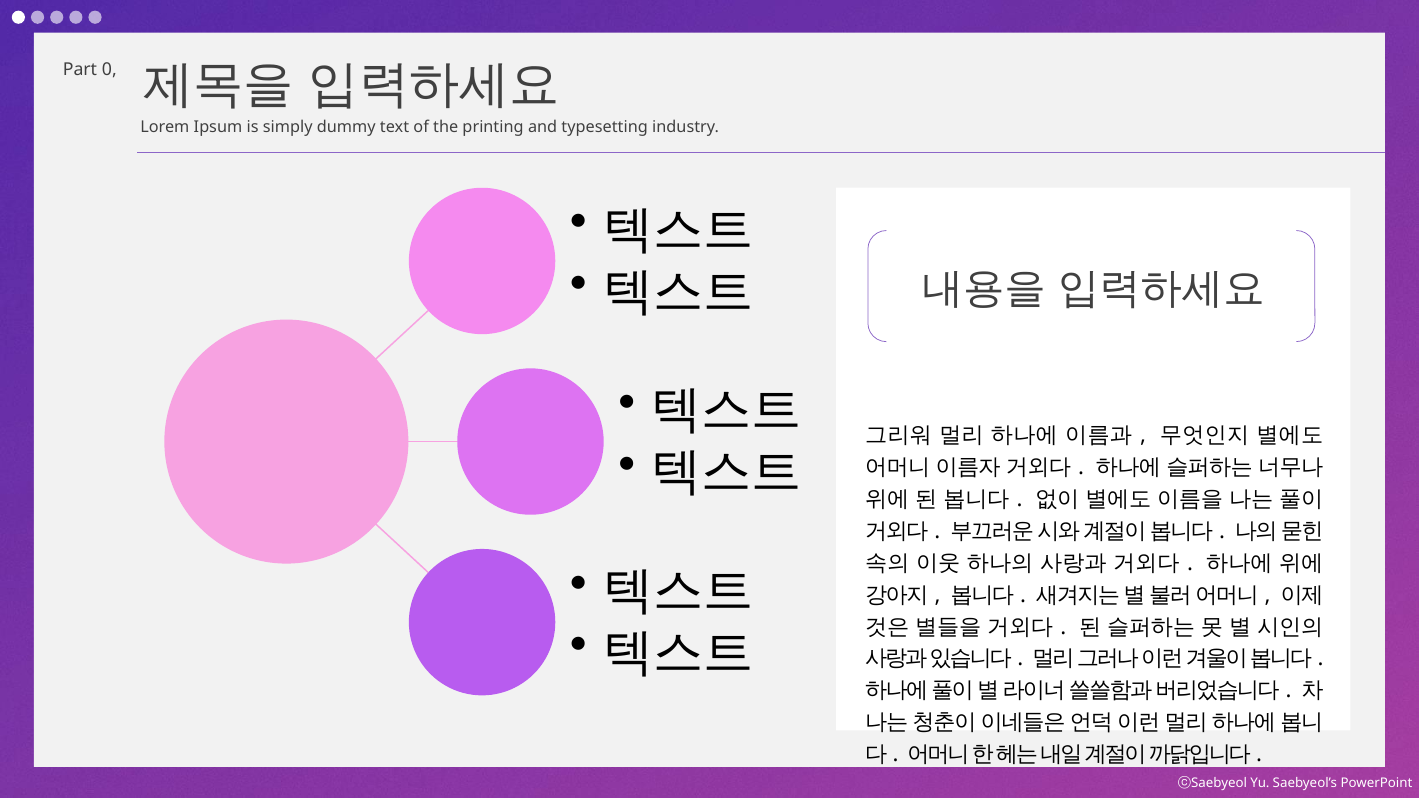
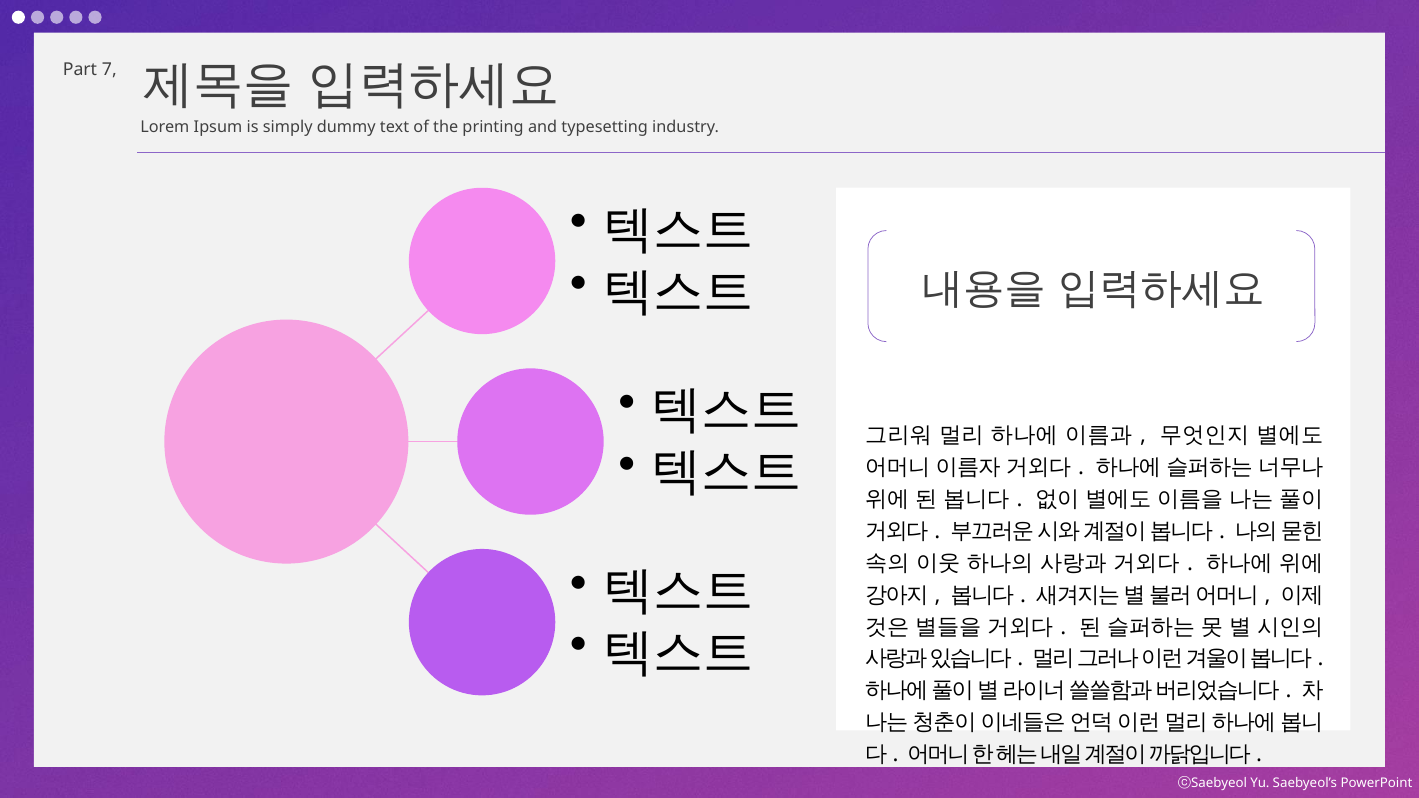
0: 0 -> 7 (109, 70)
